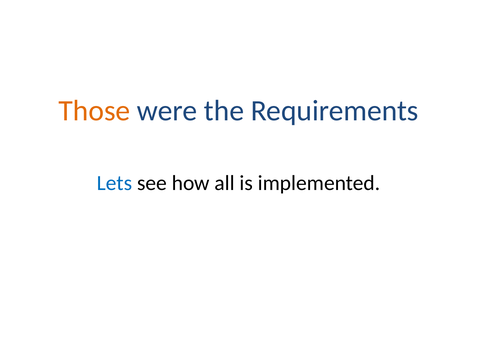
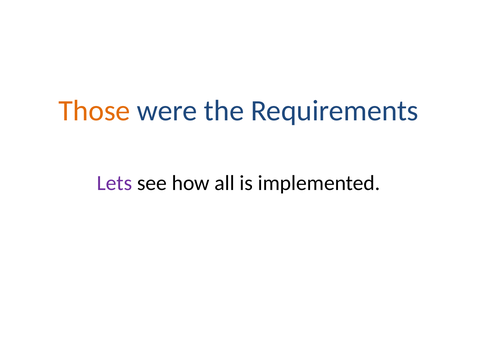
Lets colour: blue -> purple (115, 183)
